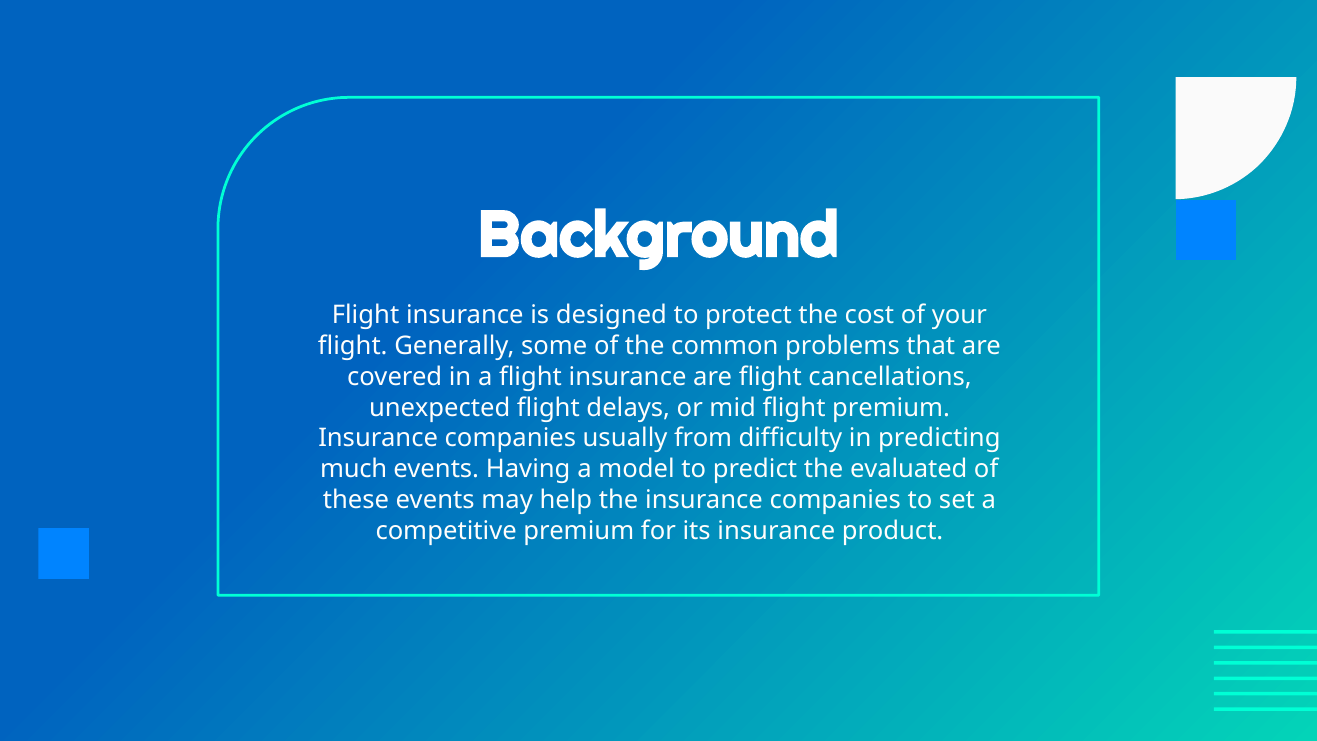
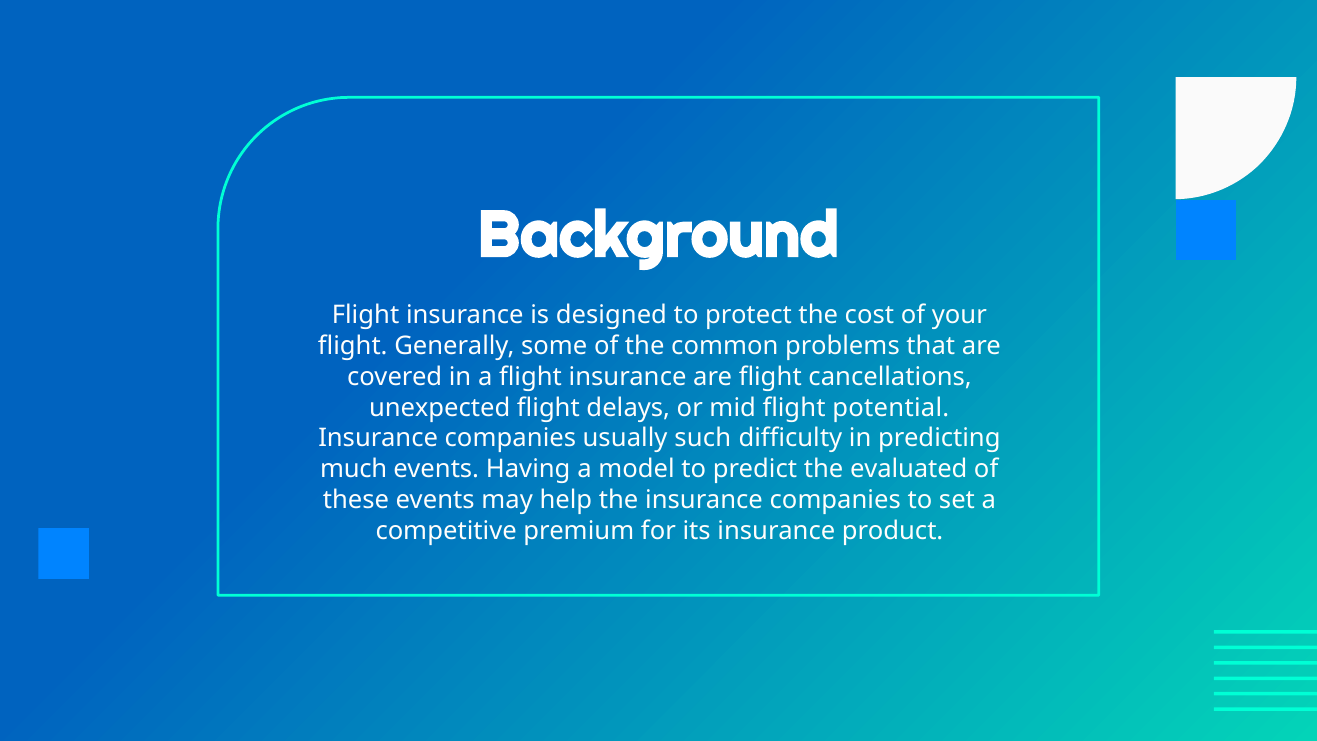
flight premium: premium -> potential (891, 408)
from: from -> such (703, 438)
